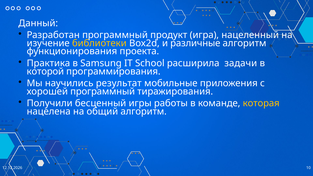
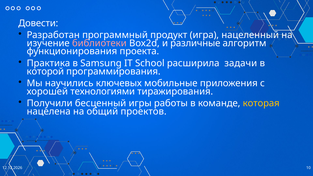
Данный: Данный -> Довести (38, 23)
библиотеки colour: yellow -> pink (99, 43)
результат: результат -> ключевых (119, 83)
хорошей программный: программный -> технологиями (103, 91)
общий алгоритм: алгоритм -> проектов (144, 111)
